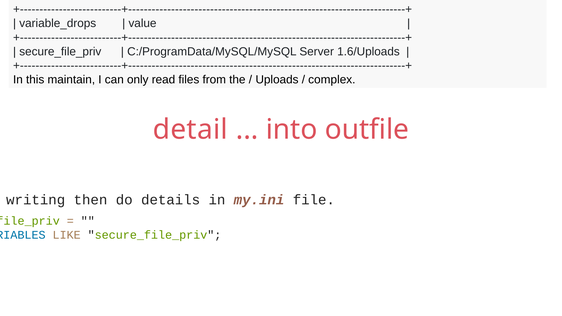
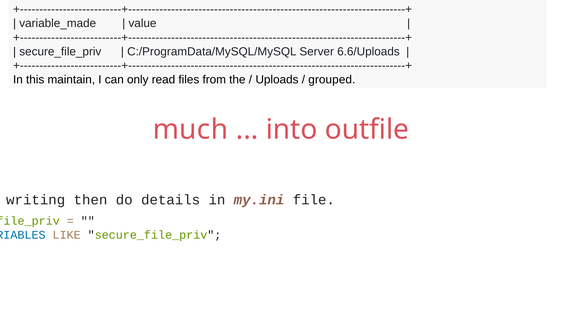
variable_drops: variable_drops -> variable_made (58, 23)
1.6/Uploads: 1.6/Uploads -> 6.6/Uploads (368, 52)
complex: complex -> grouped (332, 80)
detail: detail -> much (190, 130)
